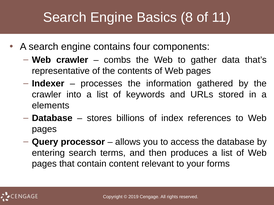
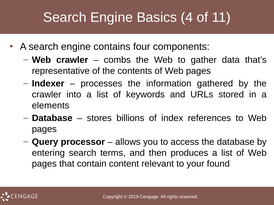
8: 8 -> 4 (187, 17)
forms: forms -> found (218, 164)
